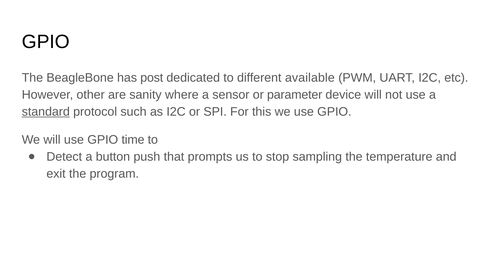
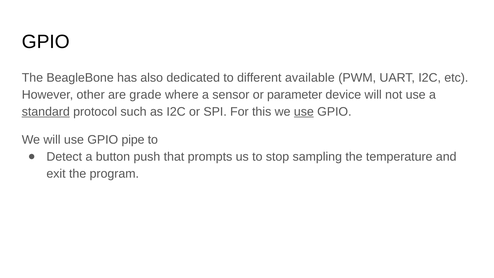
post: post -> also (152, 78)
sanity: sanity -> grade (145, 95)
use underline: none -> present (304, 112)
time: time -> pipe (133, 140)
